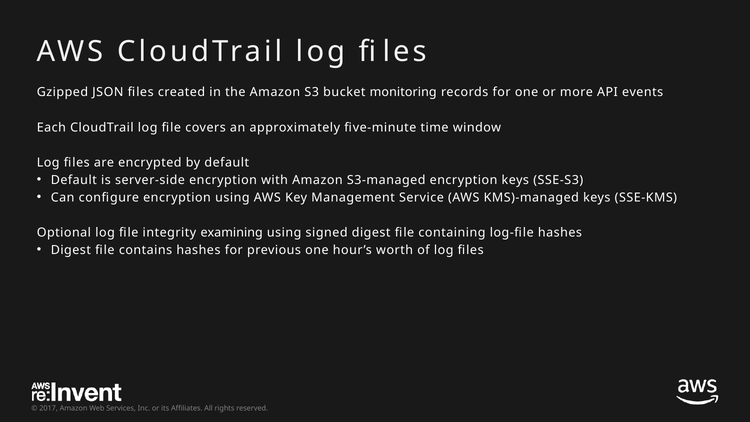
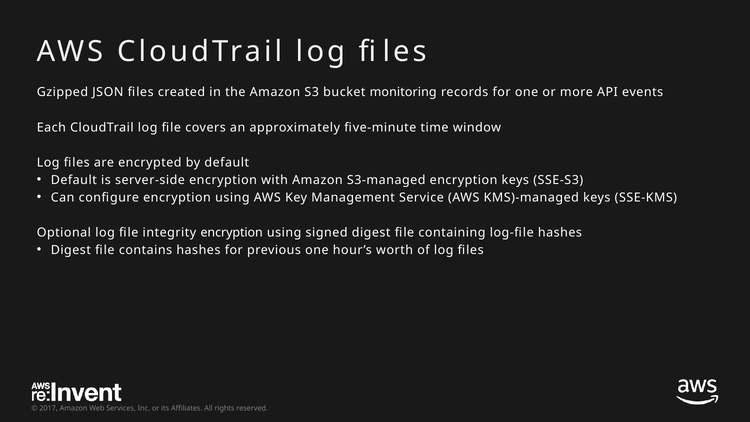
integrity examining: examining -> encryption (232, 232)
